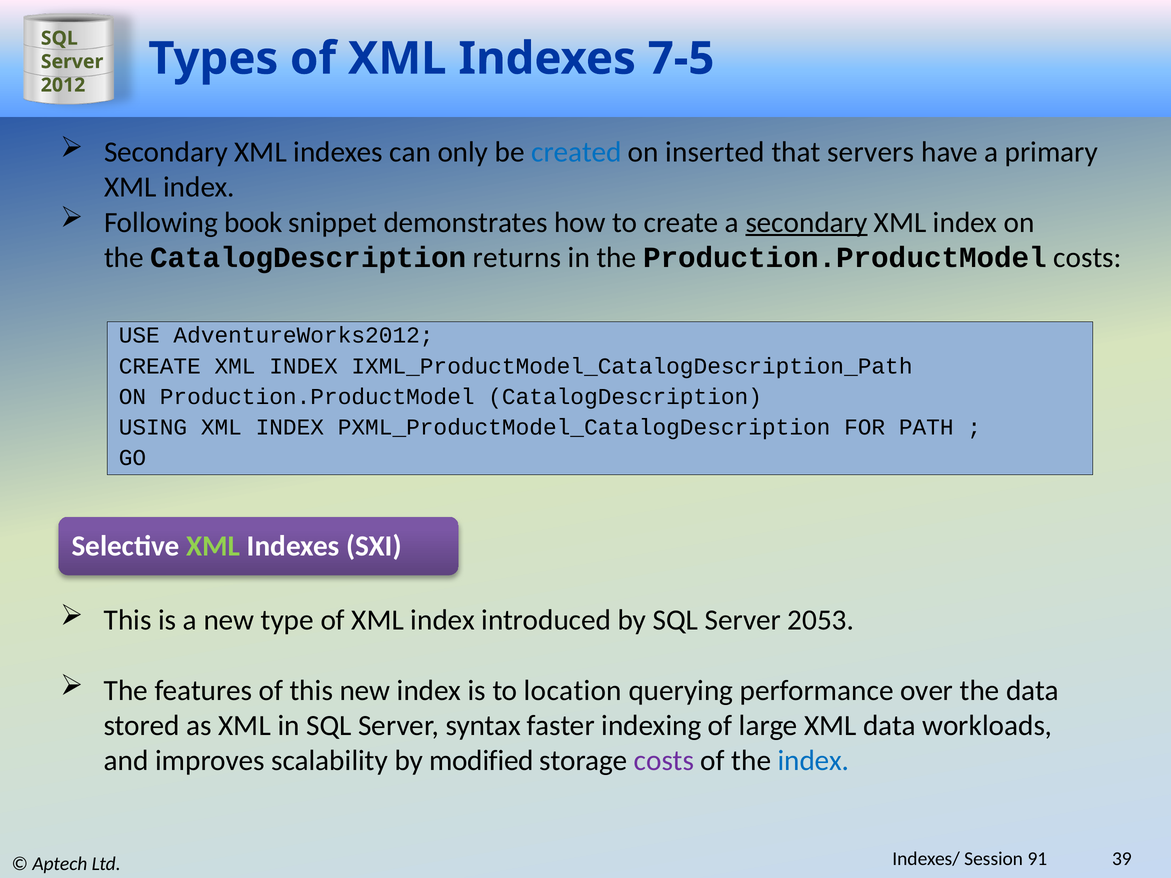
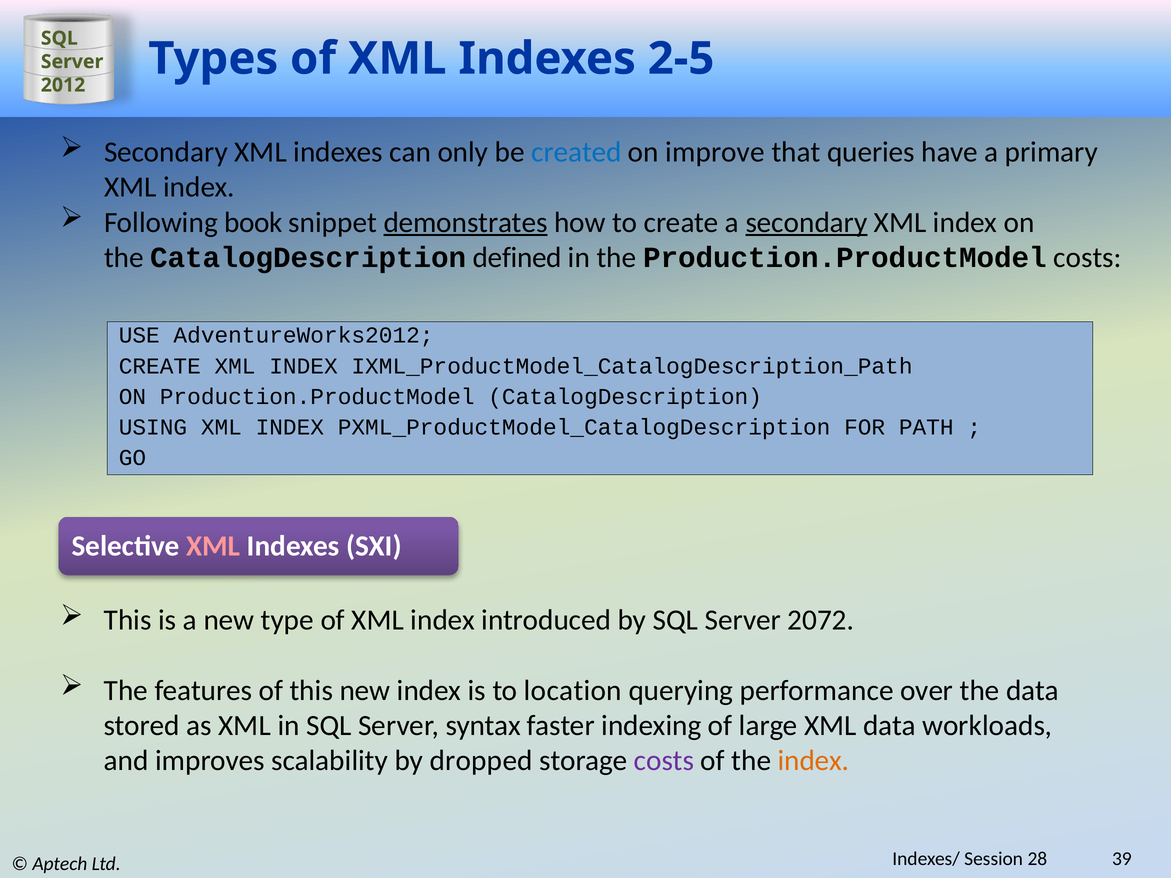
7-5: 7-5 -> 2-5 (681, 59)
inserted: inserted -> improve (715, 152)
servers: servers -> queries (871, 152)
demonstrates underline: none -> present (466, 222)
returns: returns -> defined (517, 258)
XML colour: light green -> pink (213, 546)
2053: 2053 -> 2072 (821, 620)
modified: modified -> dropped (481, 761)
index colour: blue -> orange (814, 761)
91: 91 -> 28 (1037, 859)
